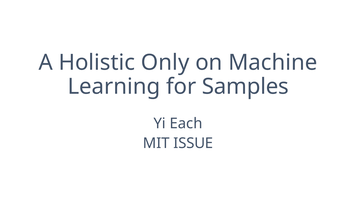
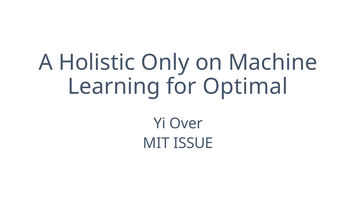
Samples: Samples -> Optimal (245, 87)
Each: Each -> Over (186, 124)
